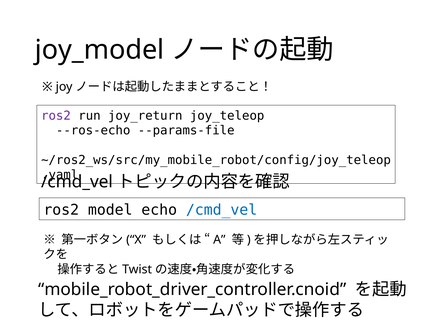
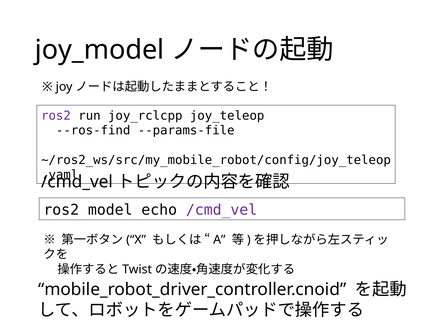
joy_return: joy_return -> joy_rclcpp (145, 116)
--ros-echo: --ros-echo -> --ros-find (93, 130)
/cmd_vel colour: blue -> purple (222, 210)
